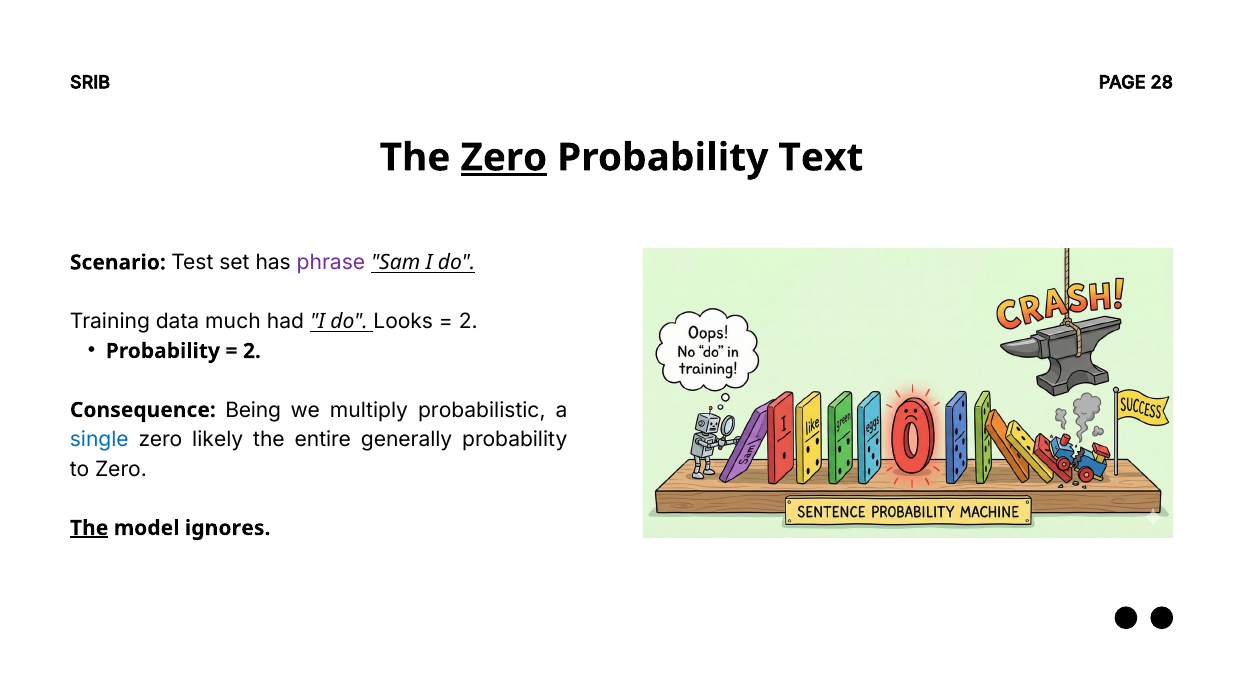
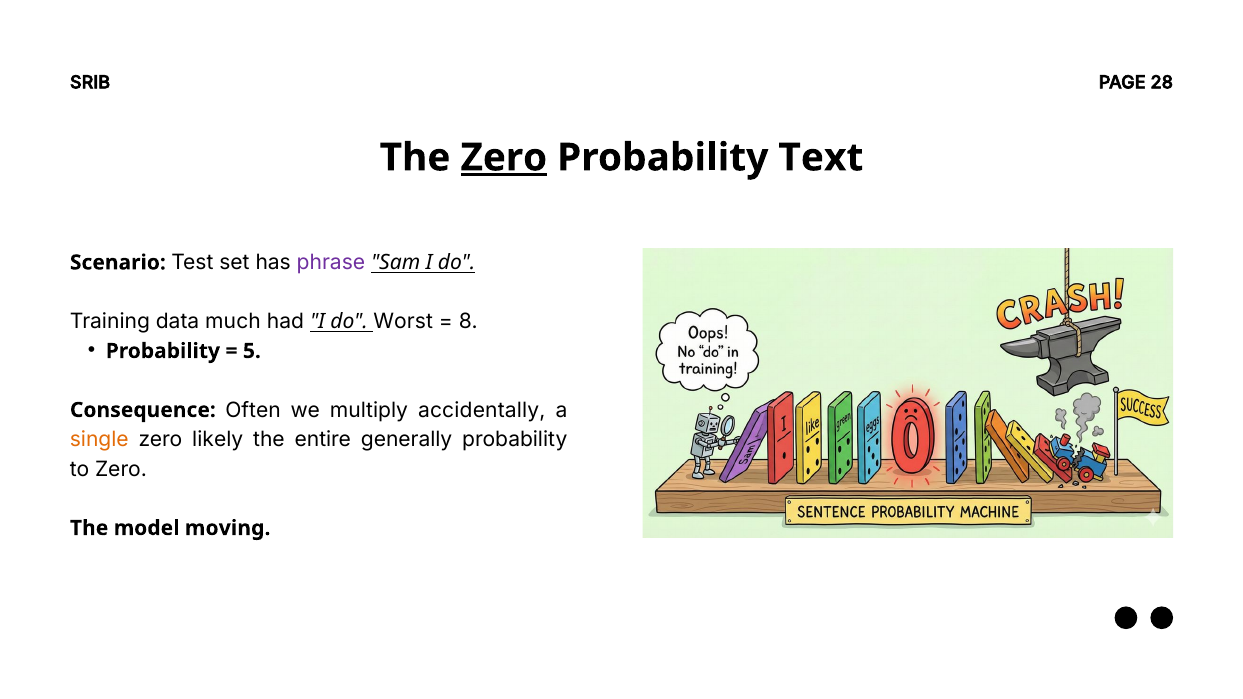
Looks: Looks -> Worst (403, 322)
2: 2 -> 8 (468, 322)
2: 2 -> 5 (252, 351)
Being: Being -> Often (253, 410)
probabilistic: probabilistic -> accidentally (482, 410)
single colour: blue -> orange (99, 440)
The underline: present -> none (89, 528)
ignores: ignores -> moving (228, 528)
